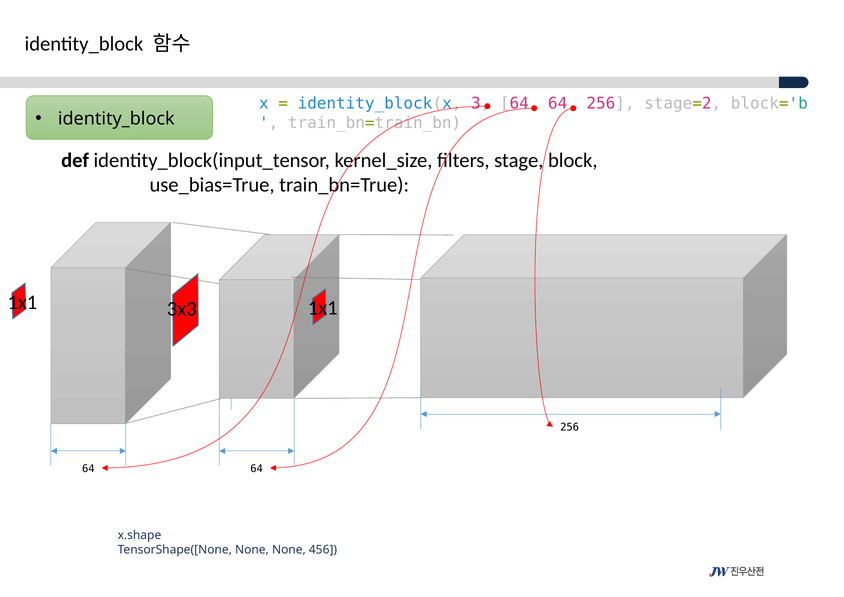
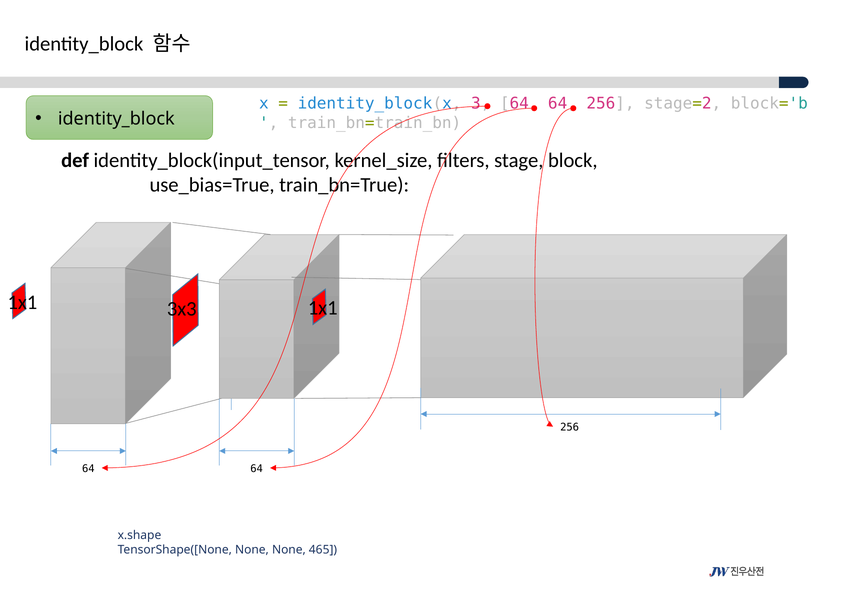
456: 456 -> 465 (323, 550)
